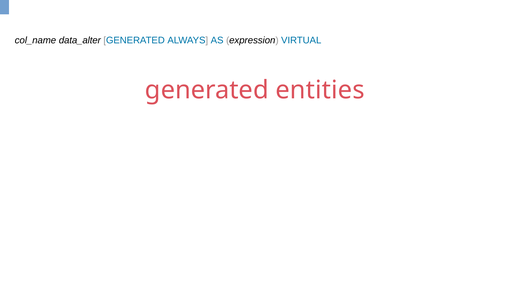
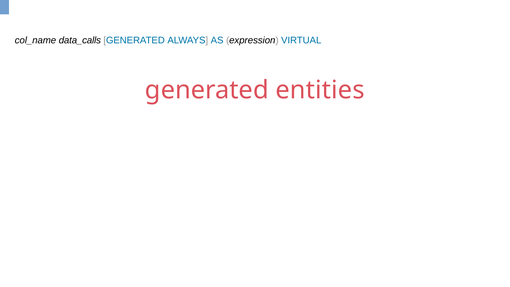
data_alter: data_alter -> data_calls (80, 40)
